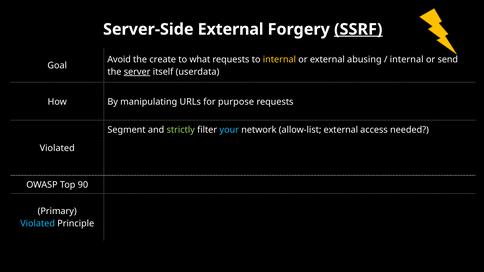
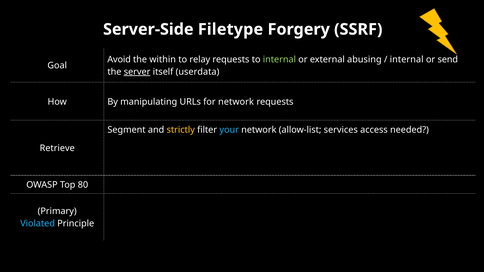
Server-Side External: External -> Filetype (230, 29)
SSRF underline: present -> none (358, 29)
create: create -> within (163, 60)
what: what -> relay (200, 60)
internal colour: yellow -> light green (279, 60)
for purpose: purpose -> network (236, 102)
strictly colour: light green -> yellow (181, 130)
allow-list external: external -> services (341, 130)
Violated: Violated -> Retrieve (57, 148)
90: 90 -> 80 (83, 185)
